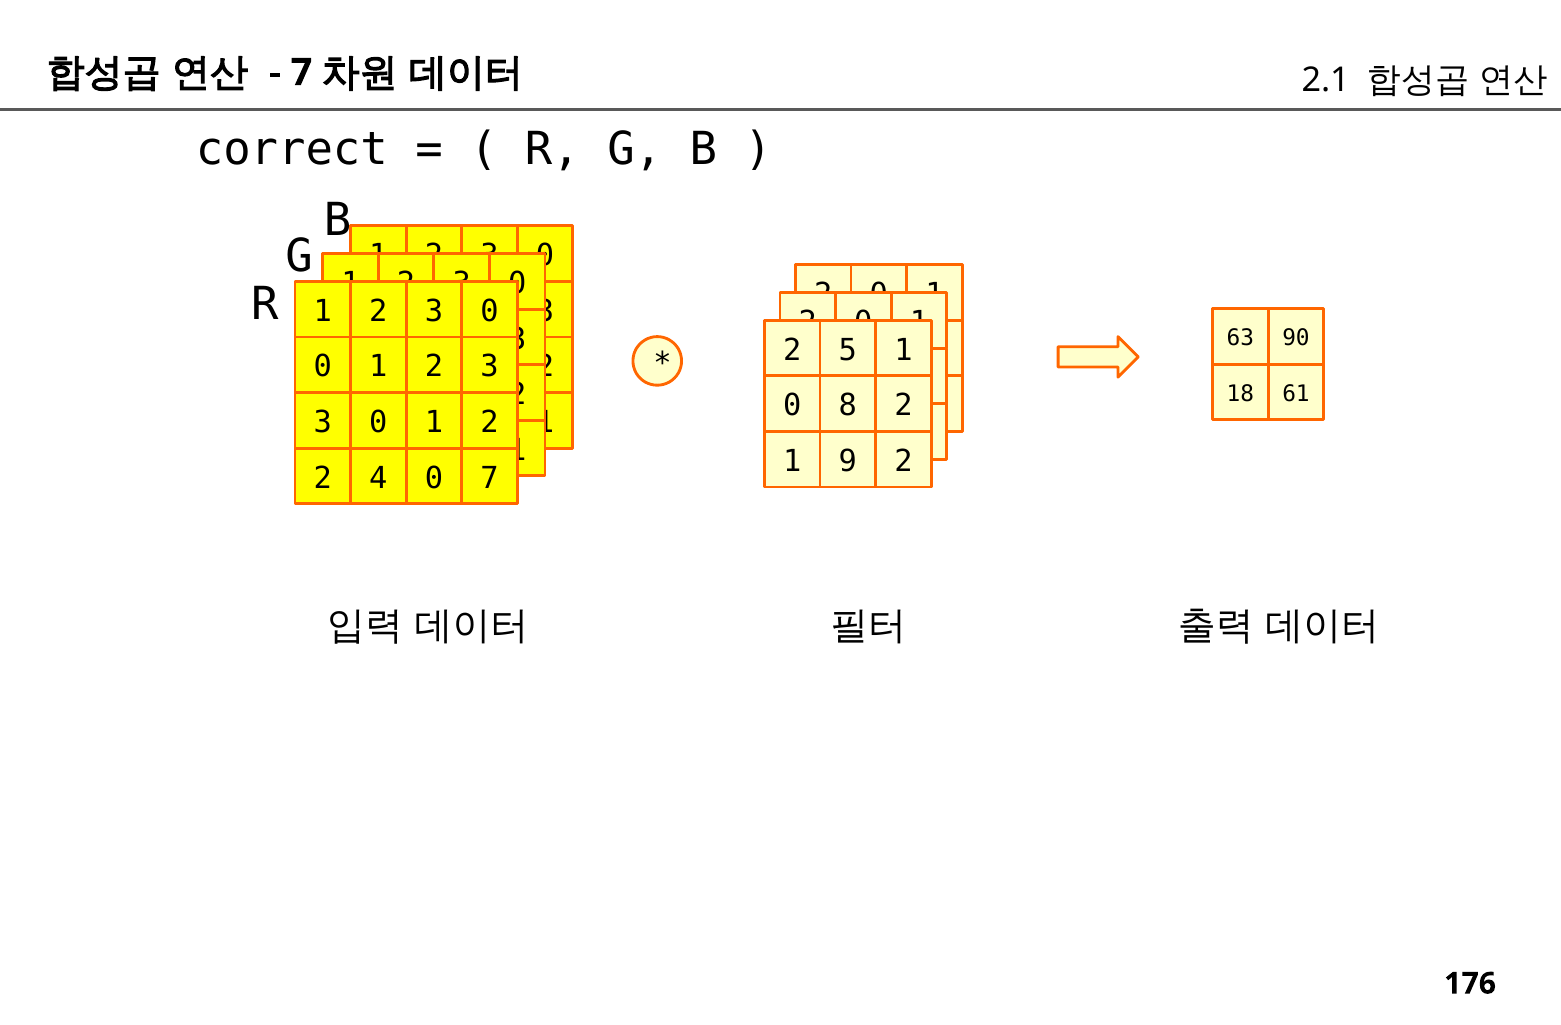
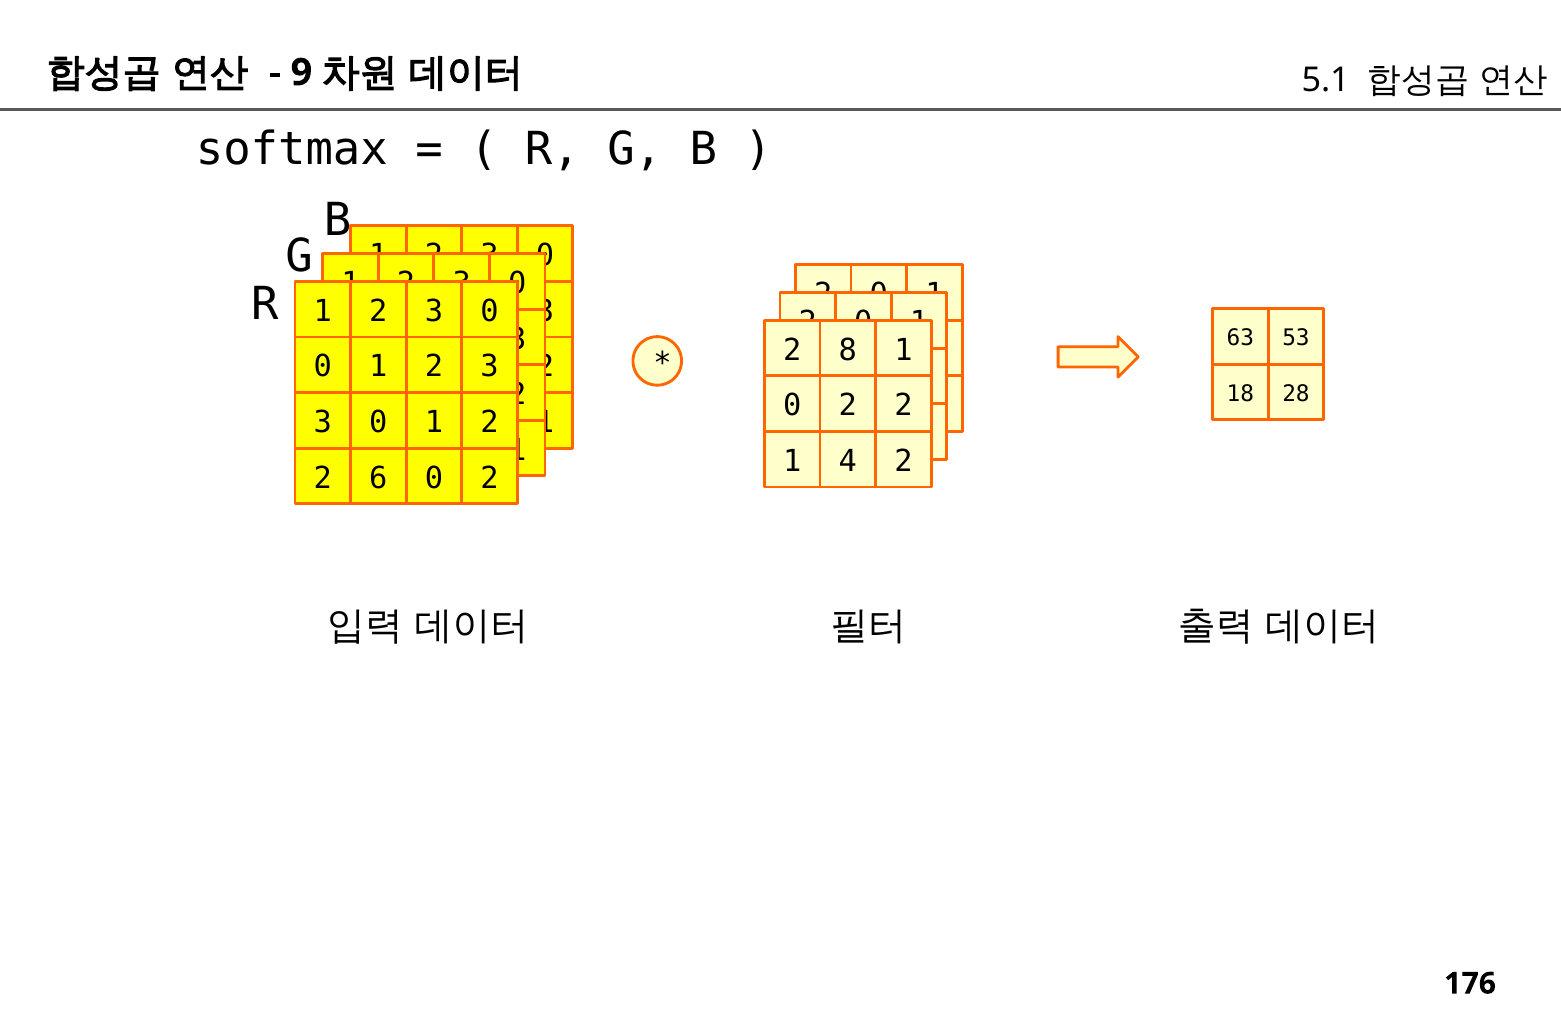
7: 7 -> 9 (301, 73)
2.1: 2.1 -> 5.1 (1326, 80)
correct: correct -> softmax (292, 150)
90: 90 -> 53 (1296, 338)
5: 5 -> 8 (848, 350)
61: 61 -> 28 (1296, 394)
8: 8 -> 2 (848, 406)
9: 9 -> 4 (848, 462)
4: 4 -> 6 (378, 478)
7: 7 -> 2 (489, 478)
